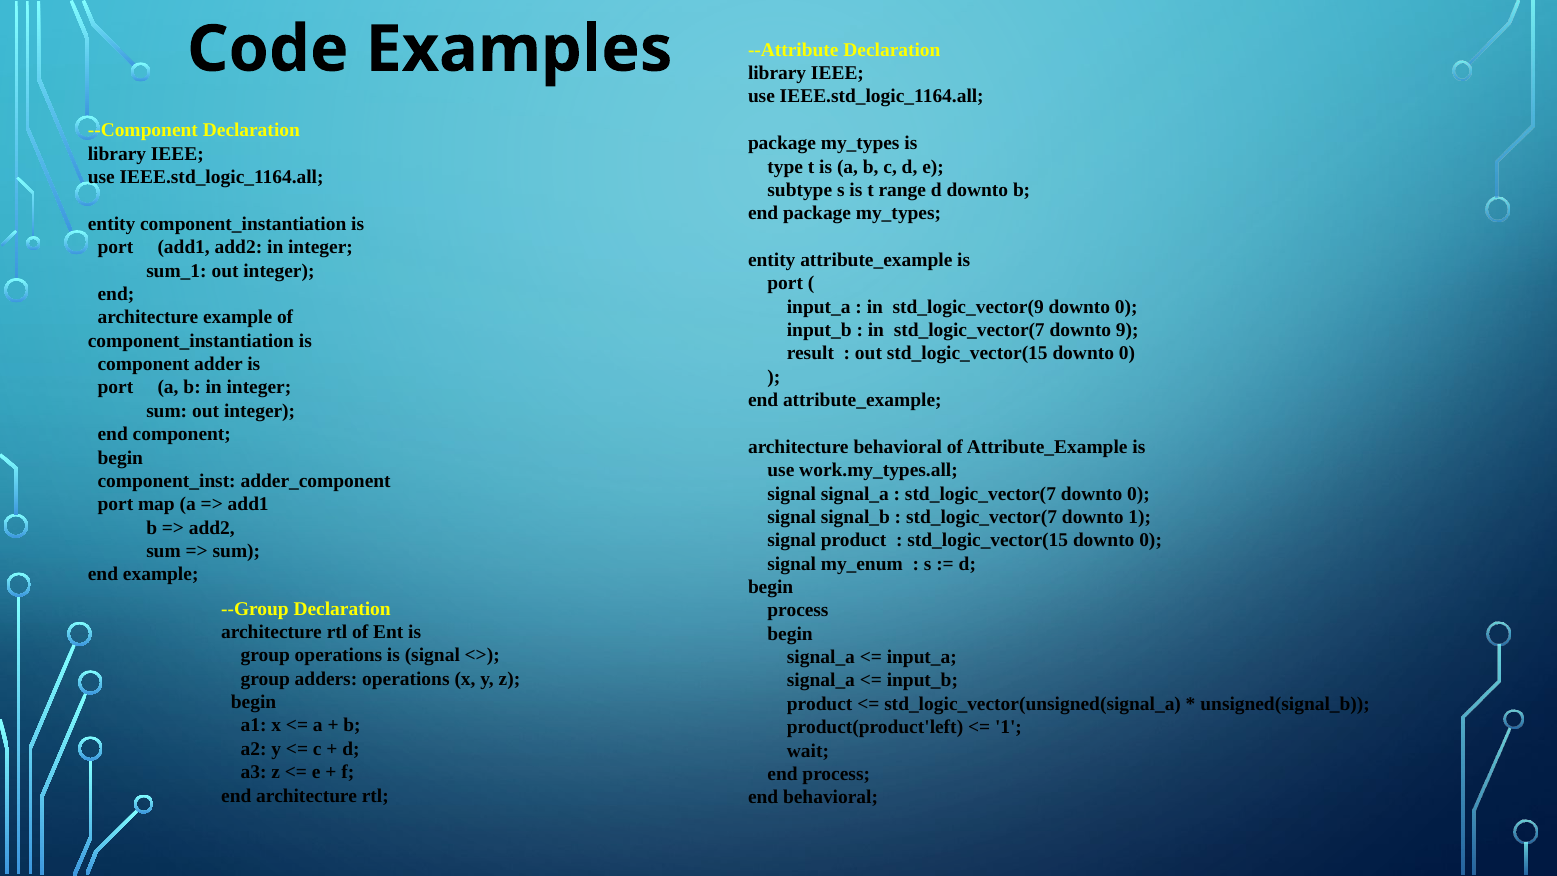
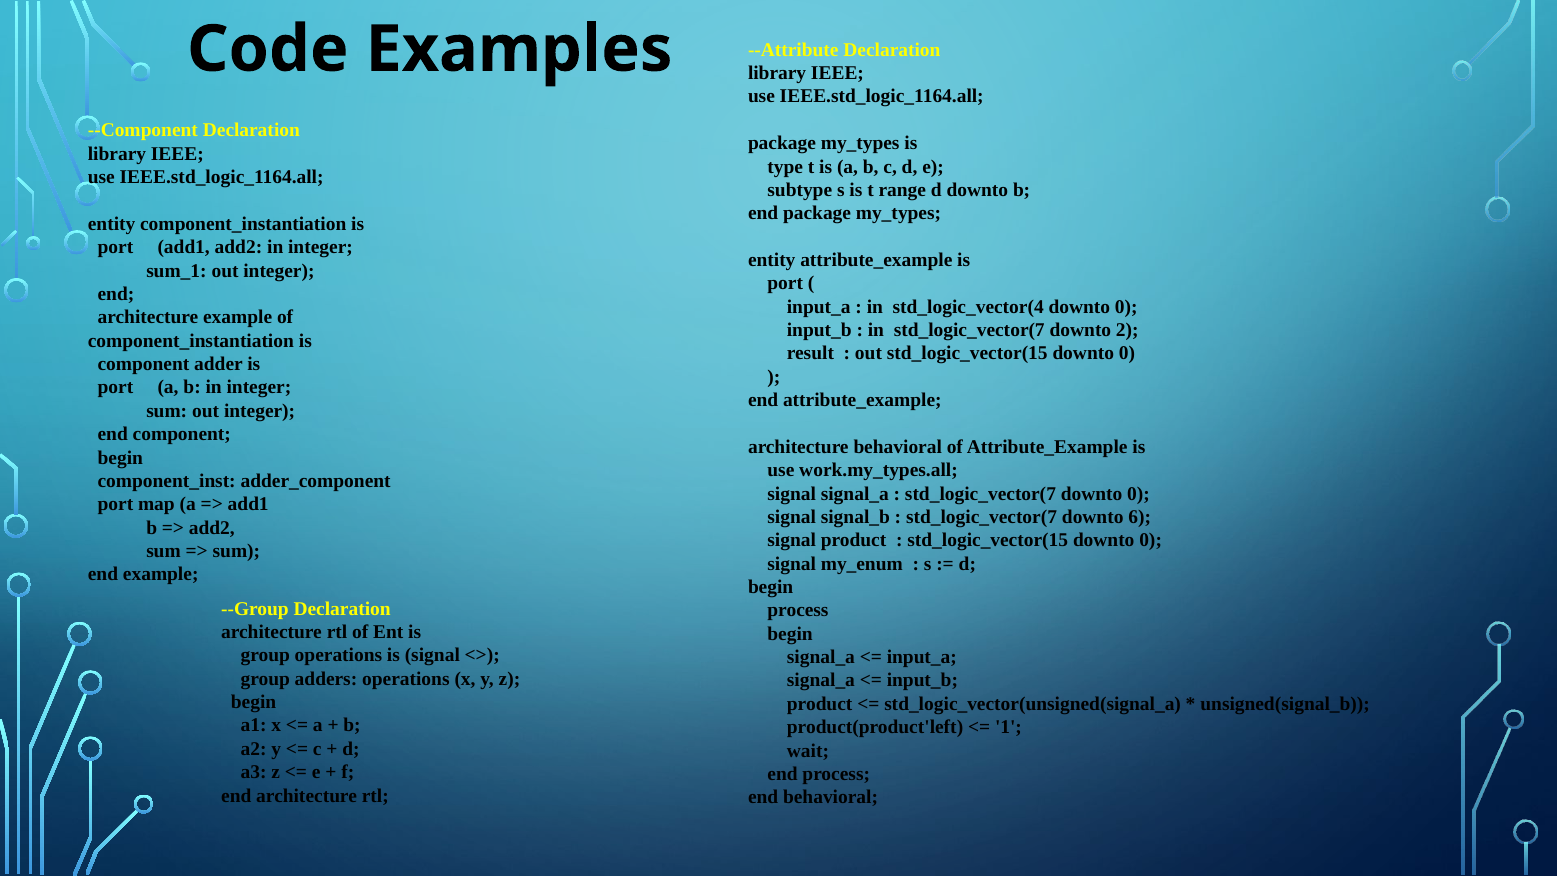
std_logic_vector(9: std_logic_vector(9 -> std_logic_vector(4 (968, 307)
9: 9 -> 2 (1127, 330)
downto 1: 1 -> 6 (1140, 517)
